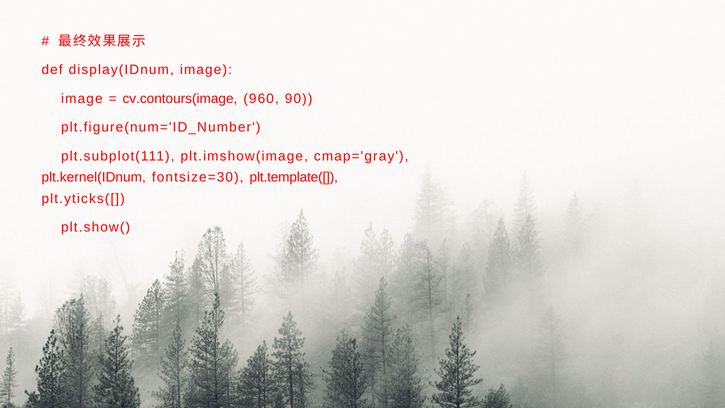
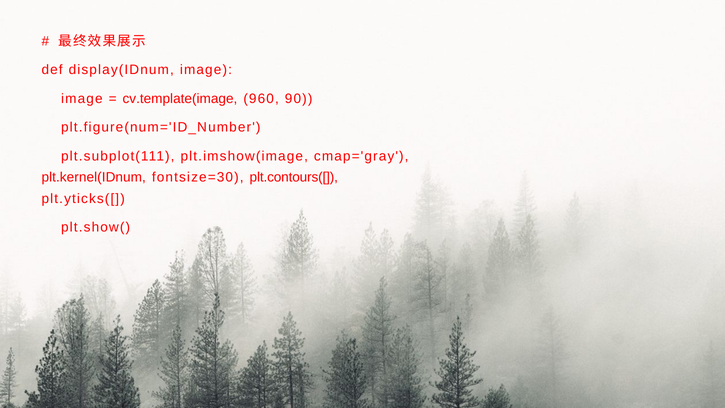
cv.contours(image: cv.contours(image -> cv.template(image (180, 99)
plt.template([: plt.template([ -> plt.contours([ (294, 177)
